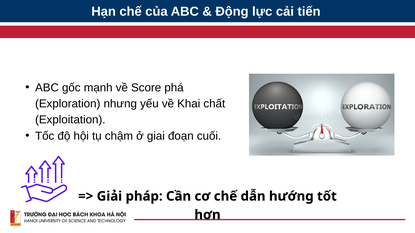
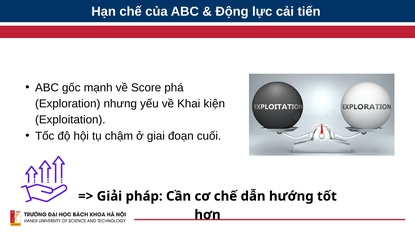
chất: chất -> kiện (214, 104)
